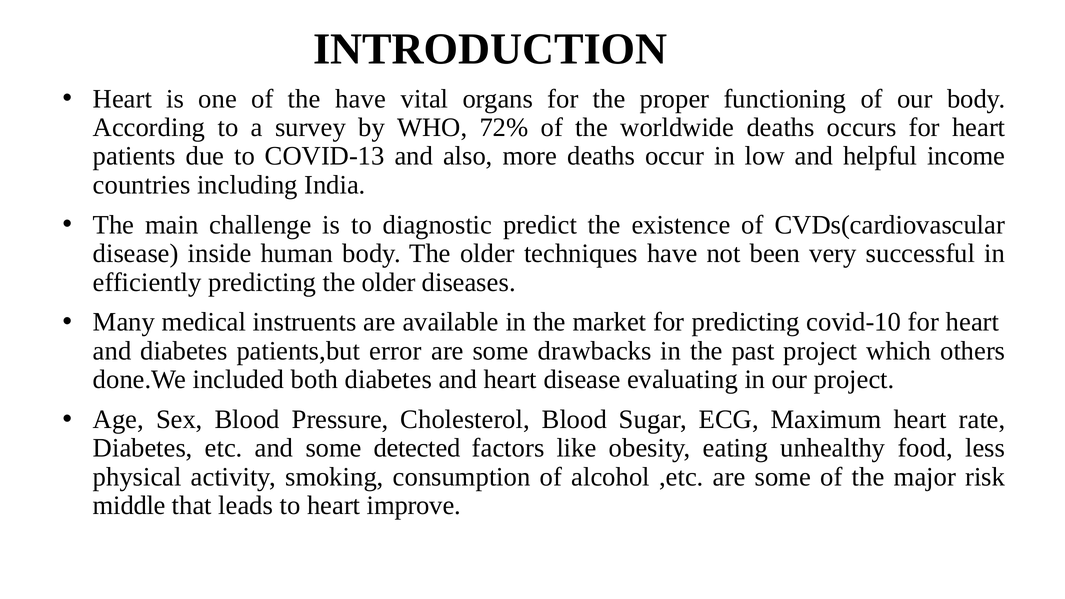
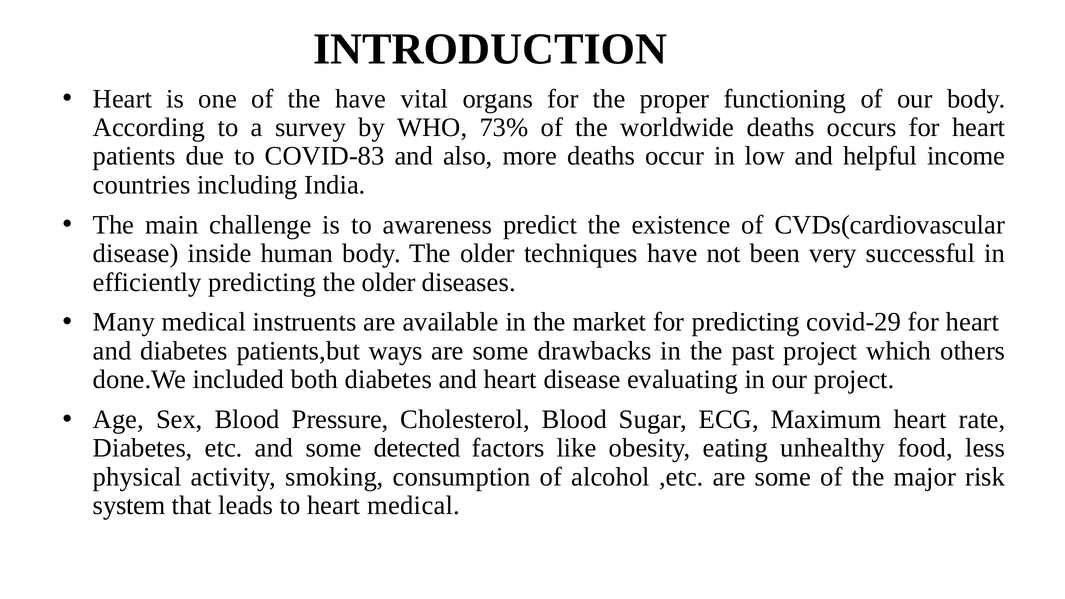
72%: 72% -> 73% (504, 127)
COVID-13: COVID-13 -> COVID-83 (325, 156)
diagnostic: diagnostic -> awareness (437, 225)
covid-10: covid-10 -> covid-29 (854, 322)
error: error -> ways (396, 351)
middle: middle -> system (129, 506)
heart improve: improve -> medical (414, 506)
